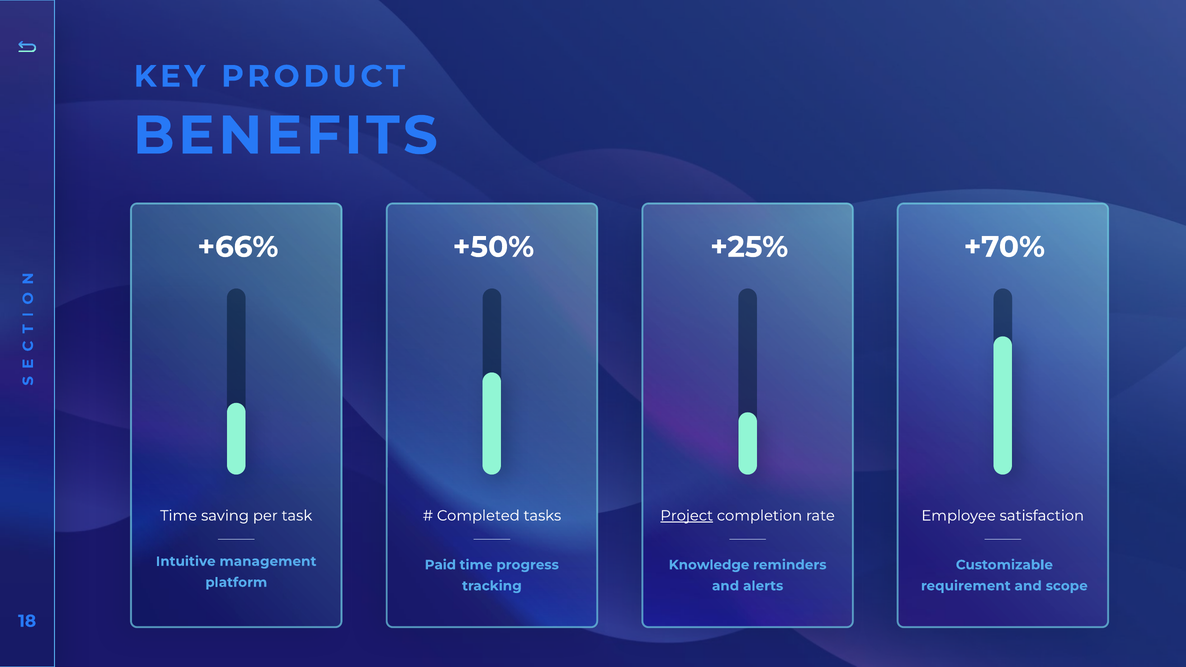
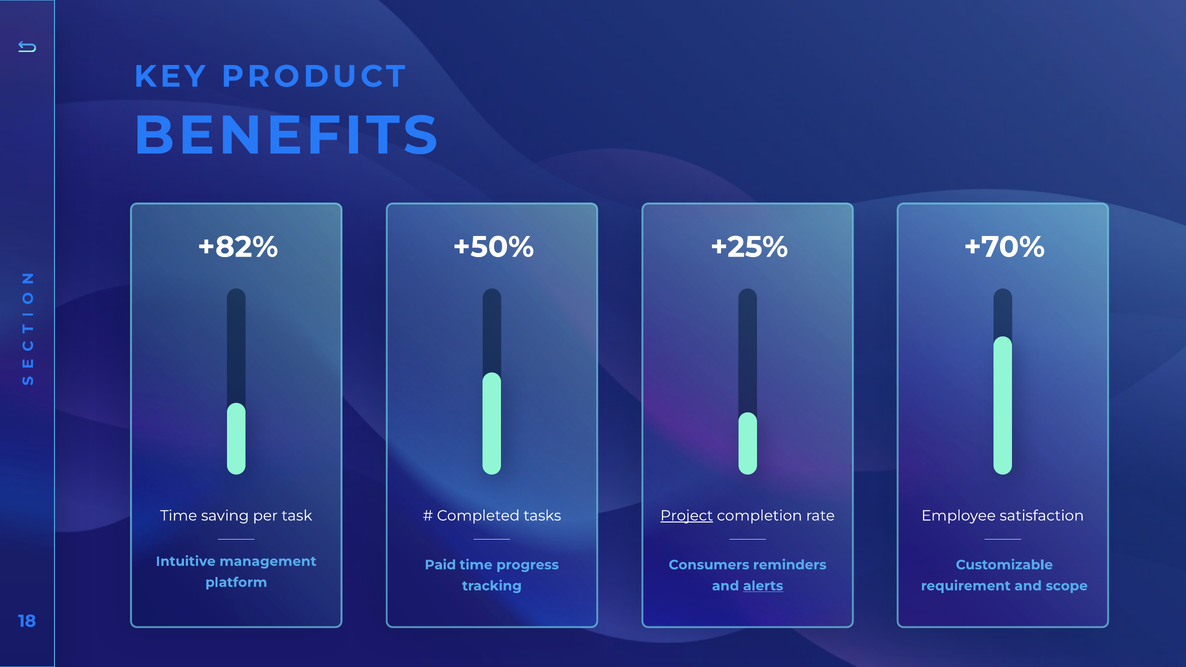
+66%: +66% -> +82% (238, 247)
Knowledge: Knowledge -> Consumers (709, 565)
alerts underline: none -> present (763, 586)
